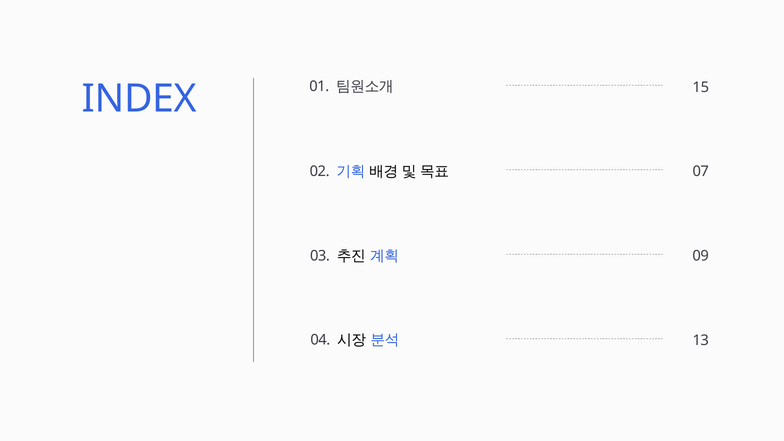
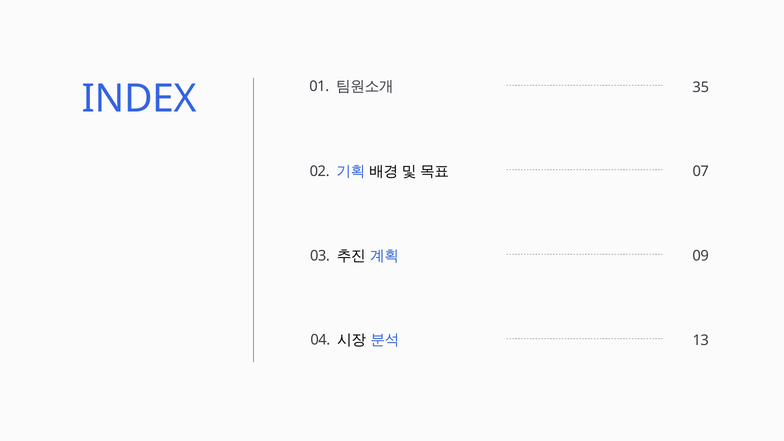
15: 15 -> 35 (701, 88)
